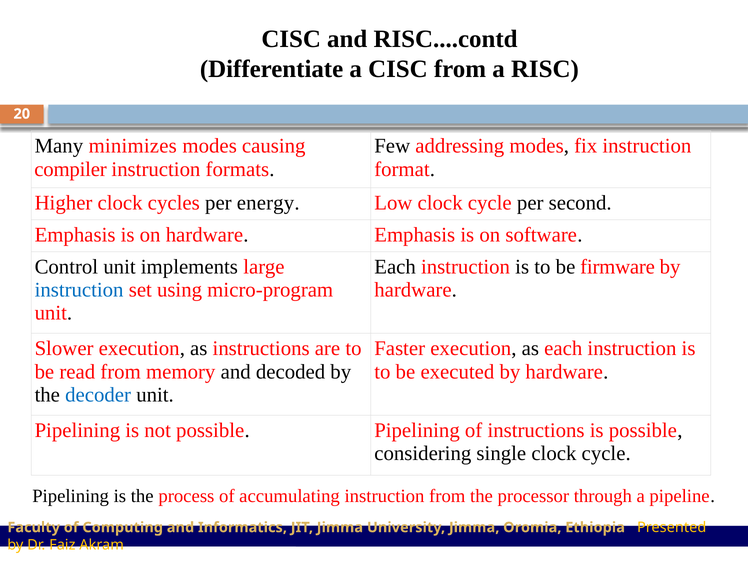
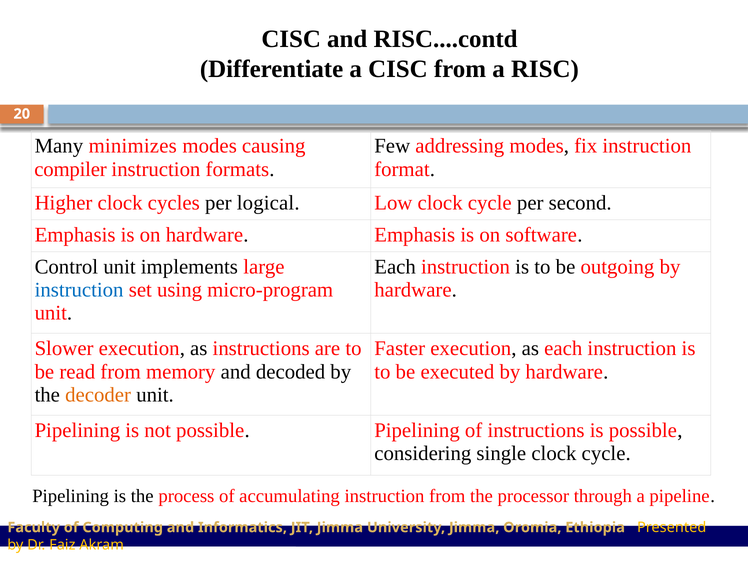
energy: energy -> logical (268, 203)
firmware: firmware -> outgoing (617, 267)
decoder colour: blue -> orange (98, 395)
